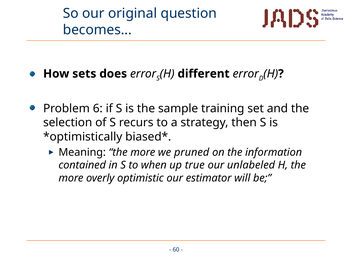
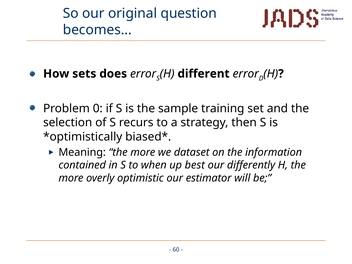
6: 6 -> 0 (98, 109)
pruned: pruned -> dataset (192, 152)
true: true -> best (195, 165)
unlabeled: unlabeled -> differently (251, 165)
